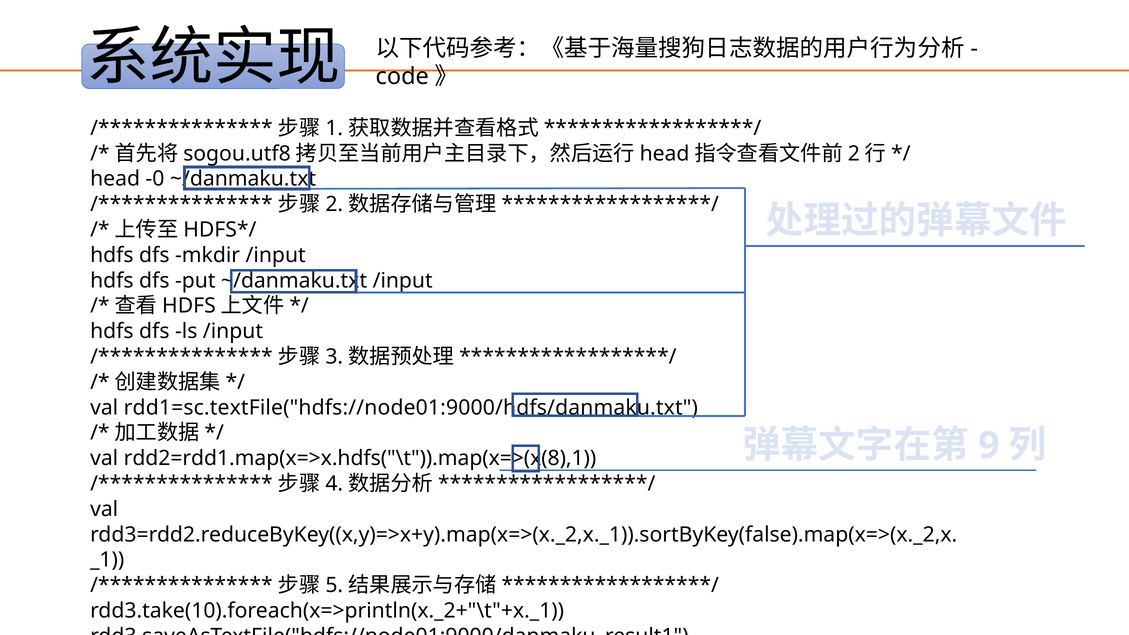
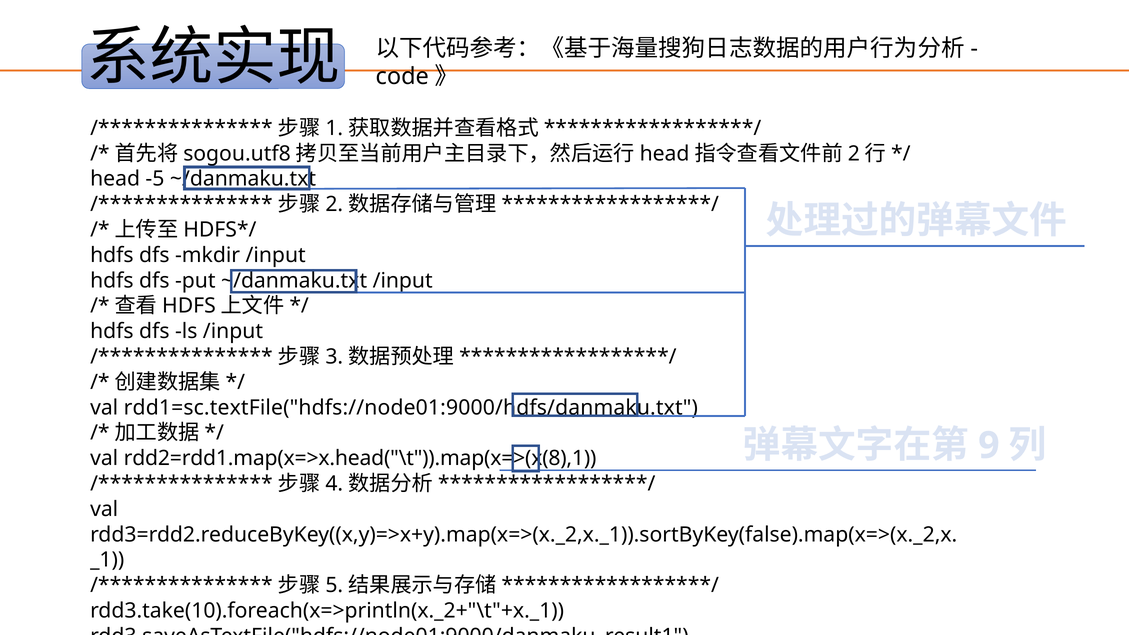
-0: -0 -> -5 (155, 179)
rdd2=rdd1.map(x=>x.hdfs("\t")).map(x=>(x(8),1: rdd2=rdd1.map(x=>x.hdfs("\t")).map(x=>(x(8),1 -> rdd2=rdd1.map(x=>x.head("\t")).map(x=>(x(8),1 (360, 458)
